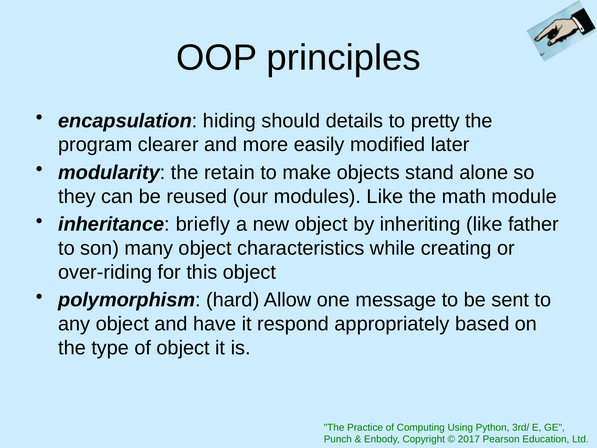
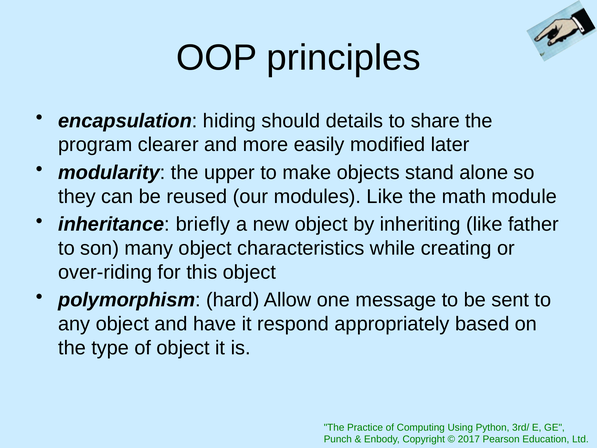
pretty: pretty -> share (435, 121)
retain: retain -> upper (230, 173)
